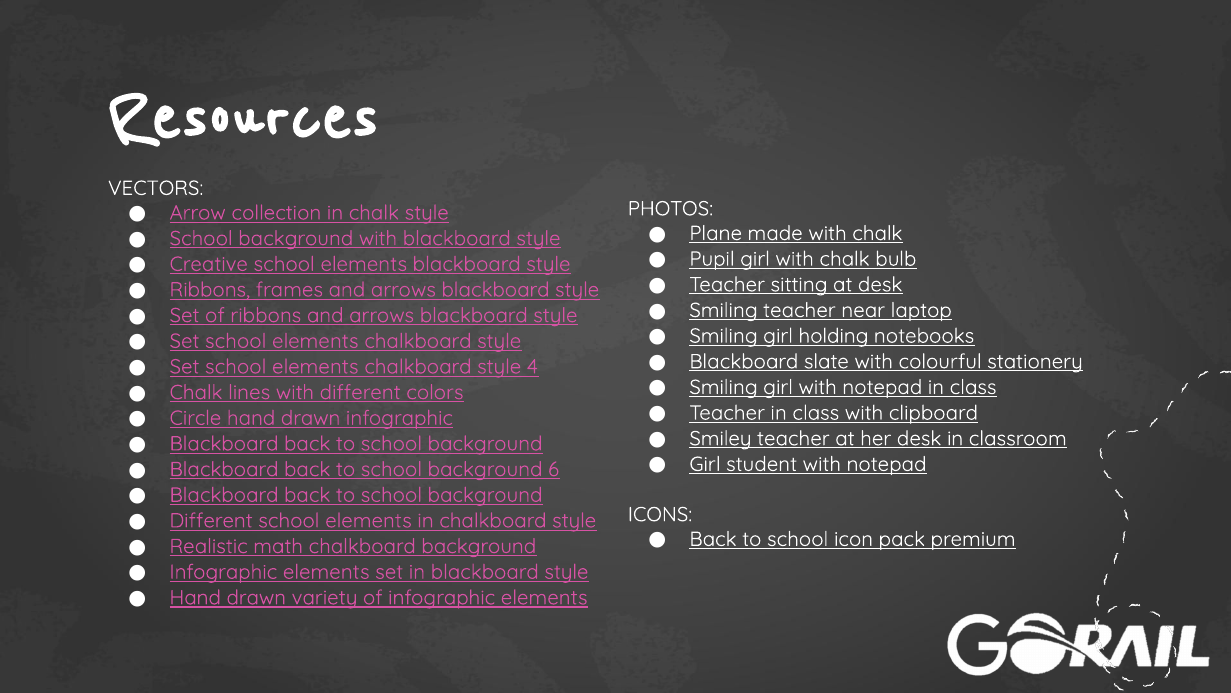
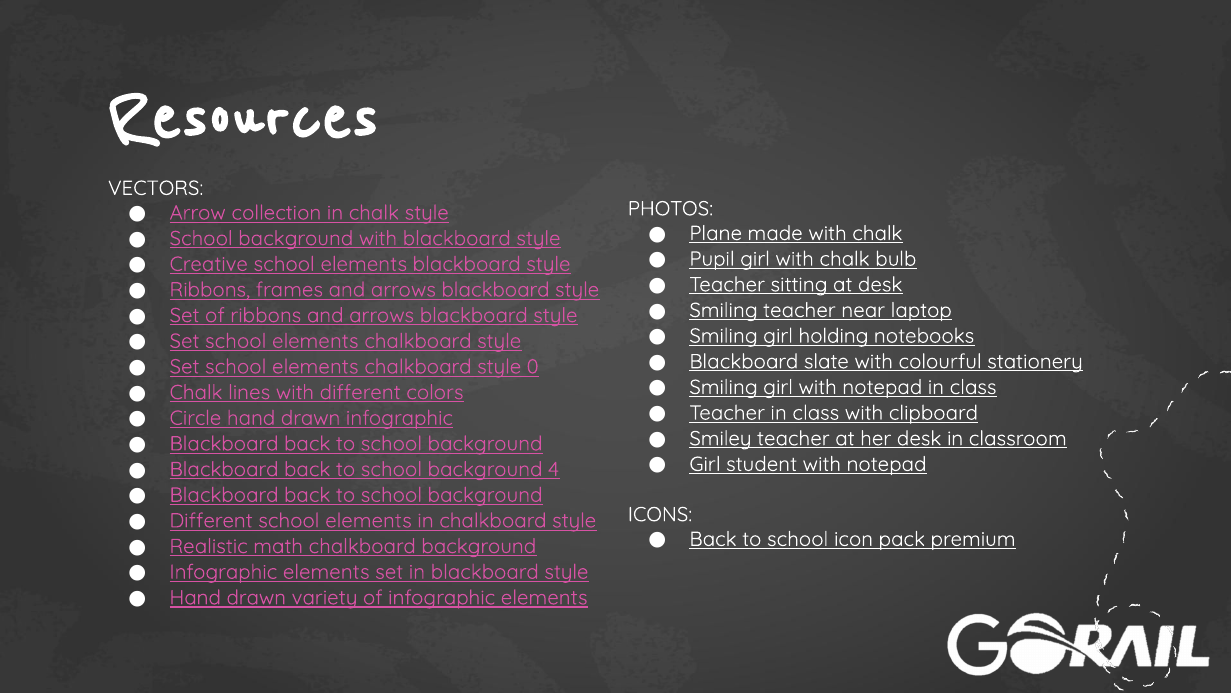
4: 4 -> 0 (533, 366)
6: 6 -> 4 (554, 469)
